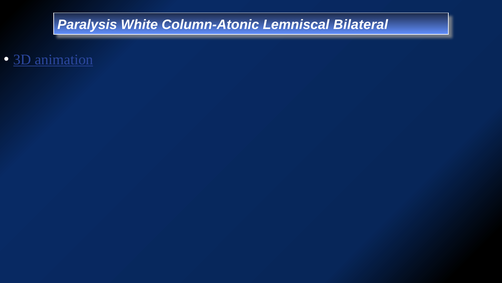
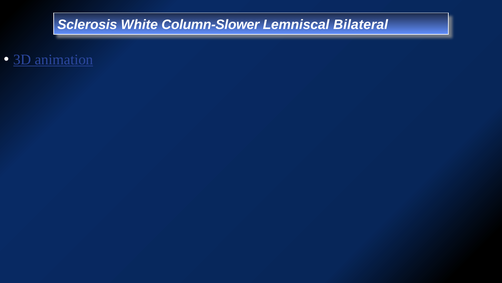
Paralysis: Paralysis -> Sclerosis (87, 24)
Column-Atonic: Column-Atonic -> Column-Slower (210, 24)
